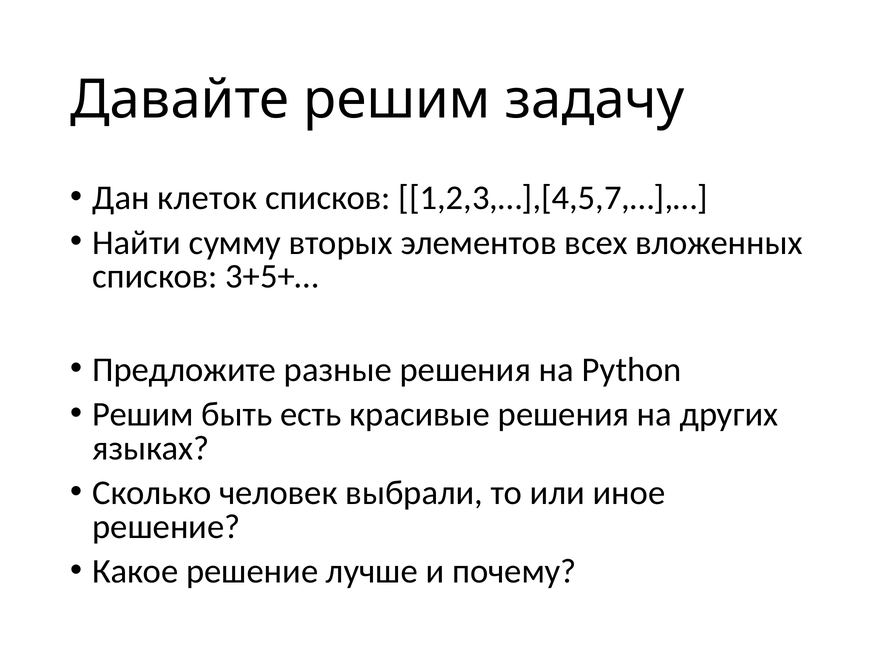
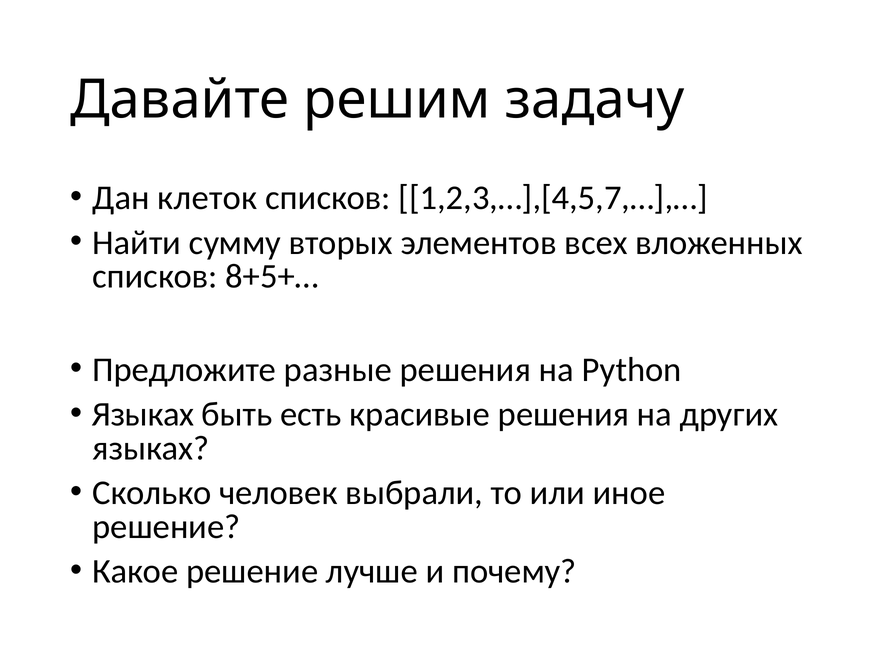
3+5+…: 3+5+… -> 8+5+… (272, 276)
Решим: Решим -> Языках (143, 414)
